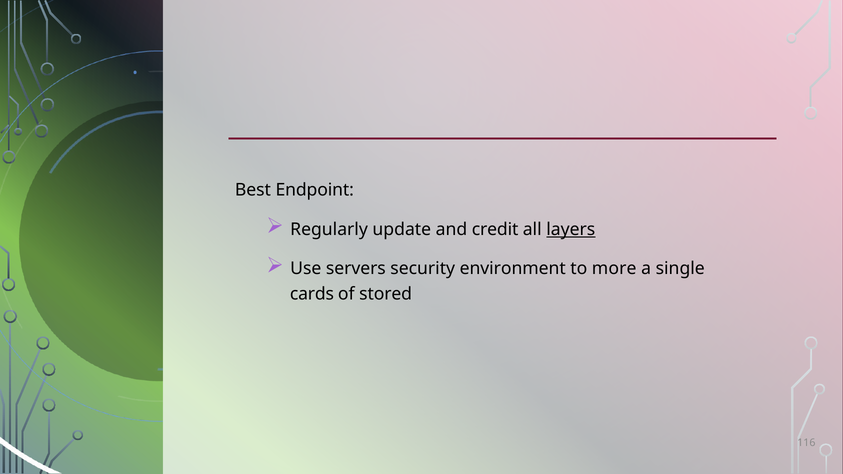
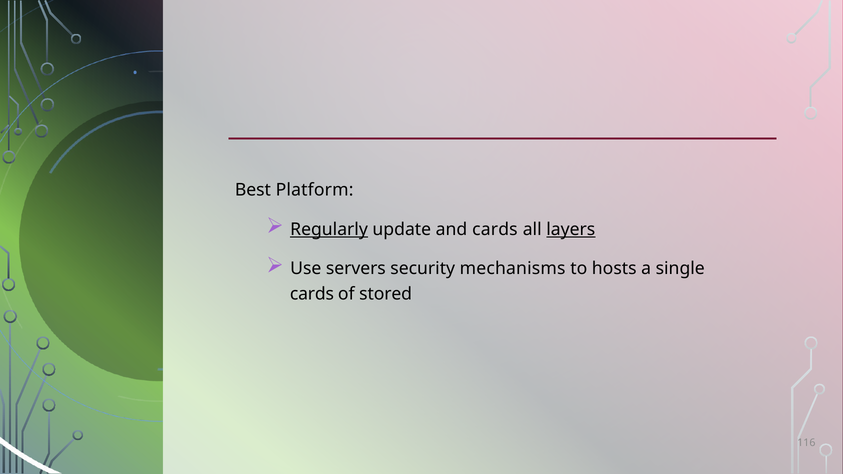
Endpoint: Endpoint -> Platform (315, 190)
Regularly underline: none -> present (329, 229)
and credit: credit -> cards (495, 229)
environment: environment -> mechanisms (513, 269)
more: more -> hosts (614, 269)
